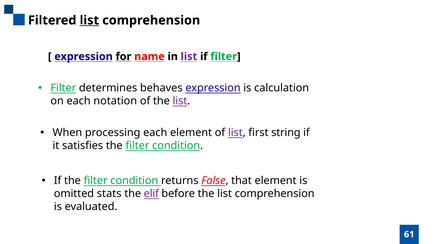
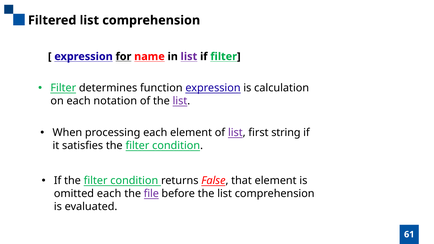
list underline: present -> none (89, 20)
behaves: behaves -> function (161, 88)
omitted stats: stats -> each (109, 194)
elif: elif -> file (151, 194)
